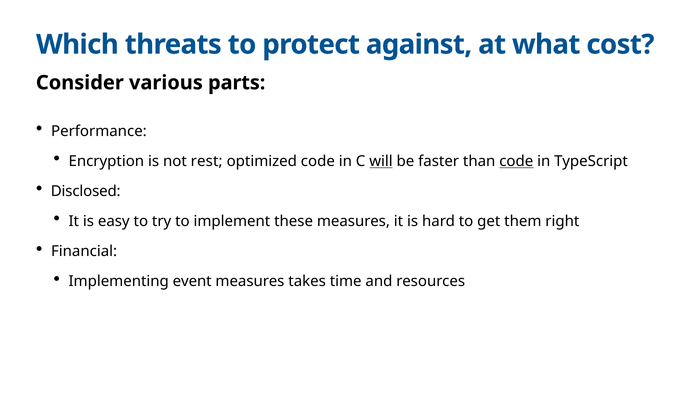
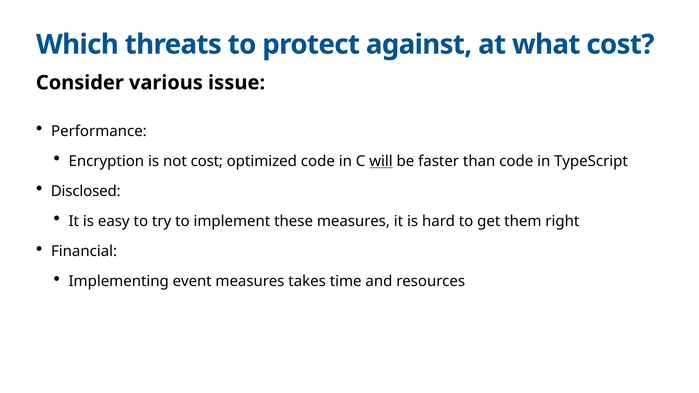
parts: parts -> issue (237, 83)
not rest: rest -> cost (207, 161)
code underline: present -> none (516, 161)
